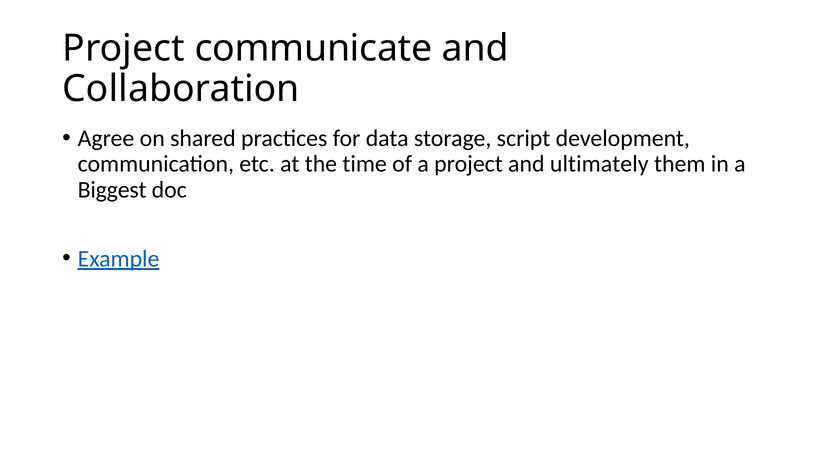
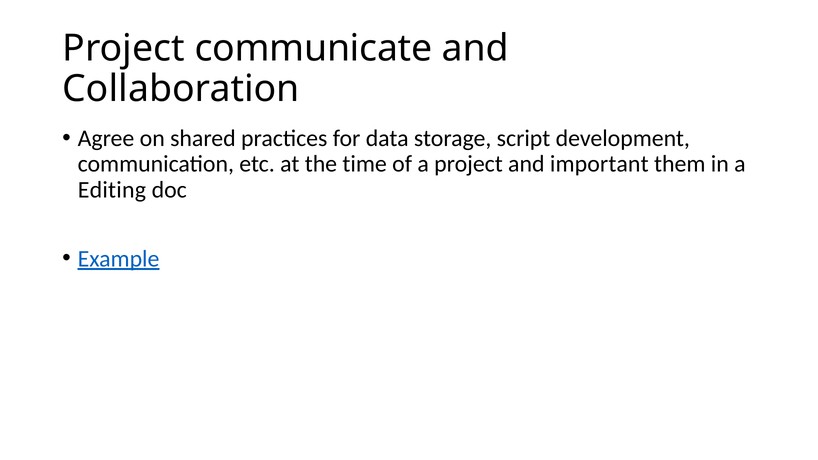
ultimately: ultimately -> important (599, 164)
Biggest: Biggest -> Editing (112, 190)
